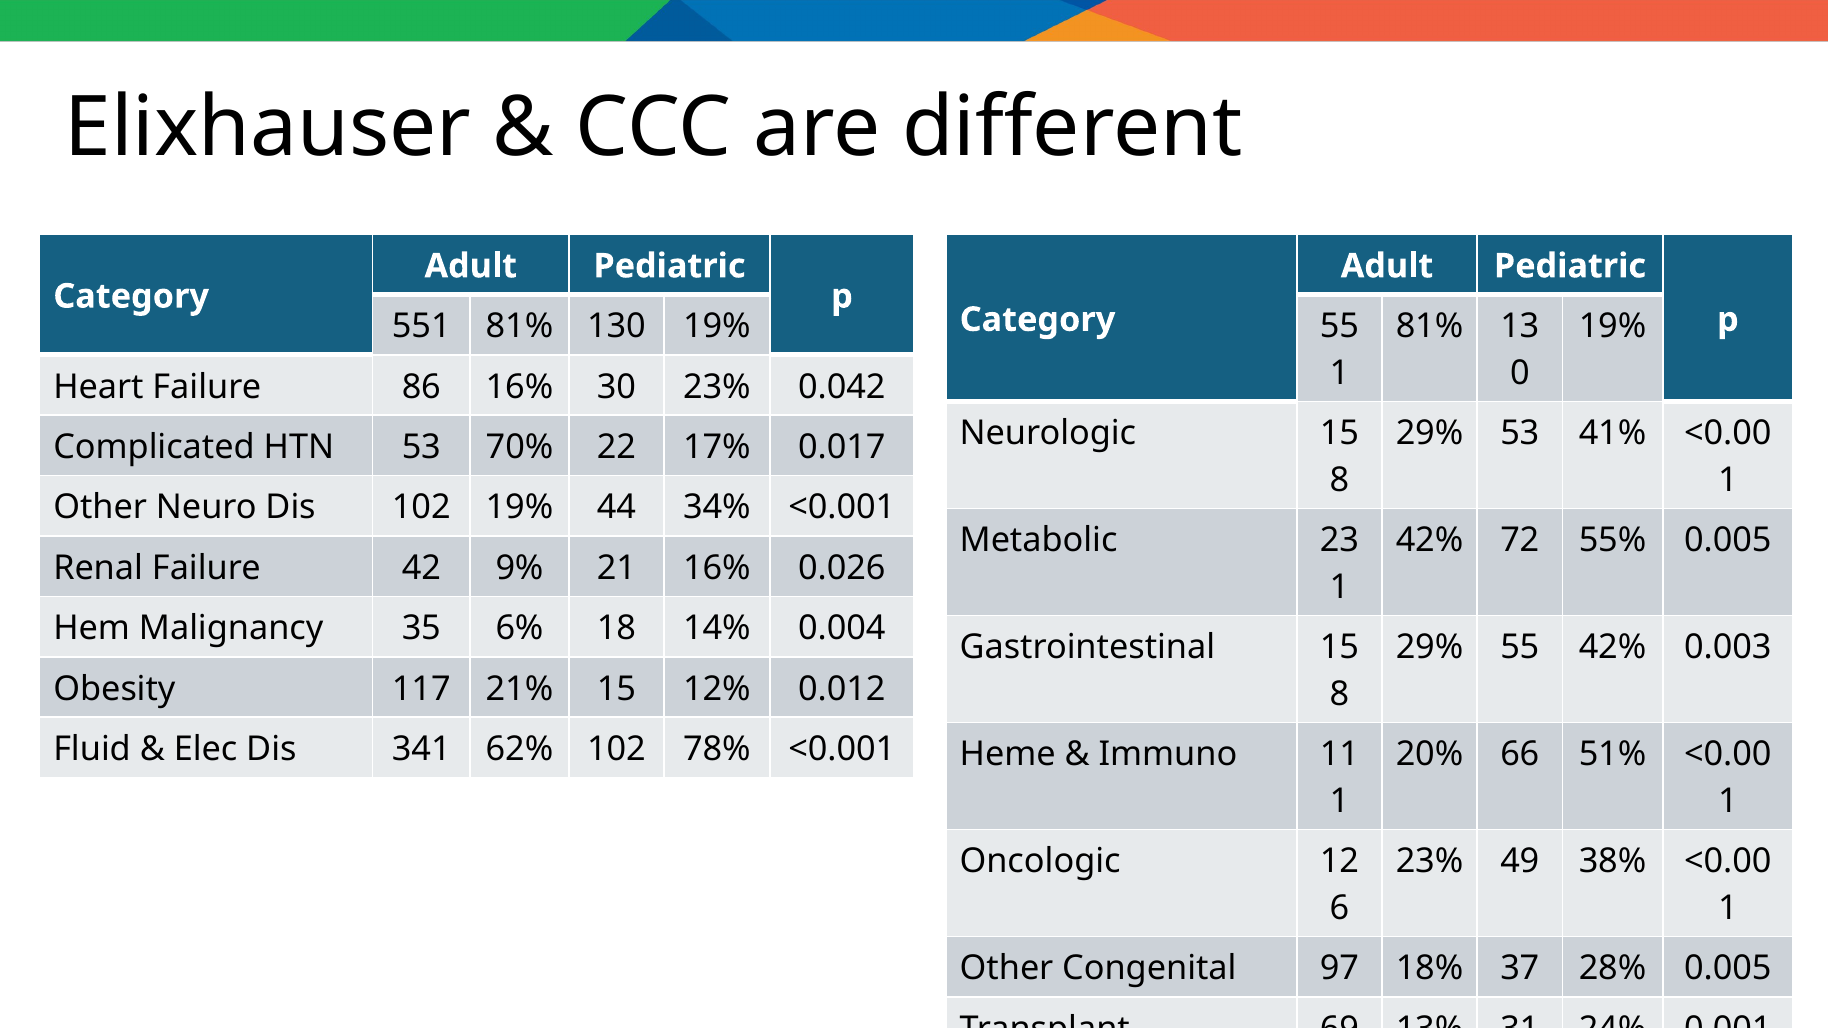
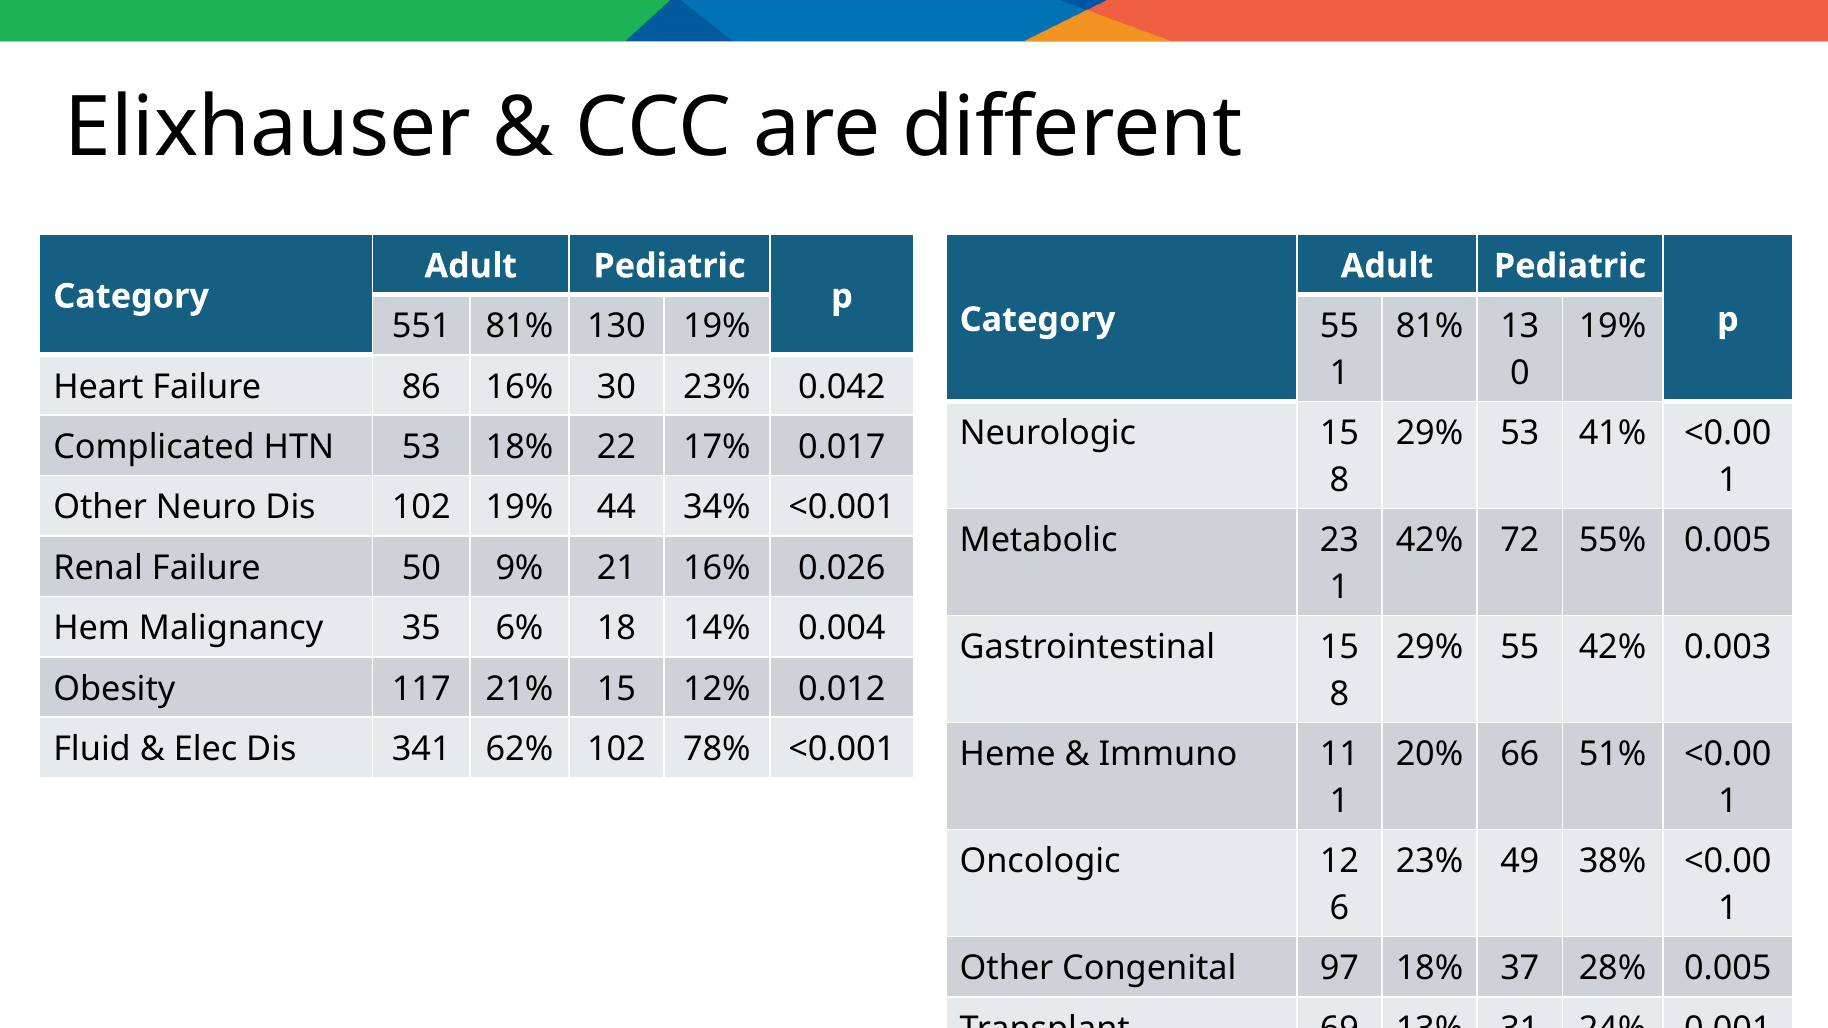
53 70%: 70% -> 18% (520, 447)
42: 42 -> 50 (421, 568)
